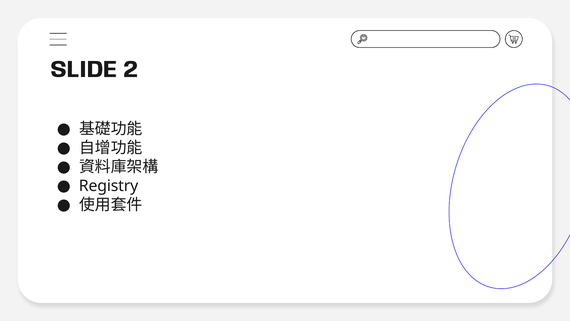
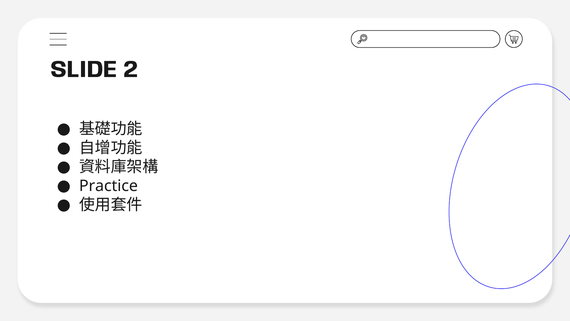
Registry: Registry -> Practice (108, 186)
